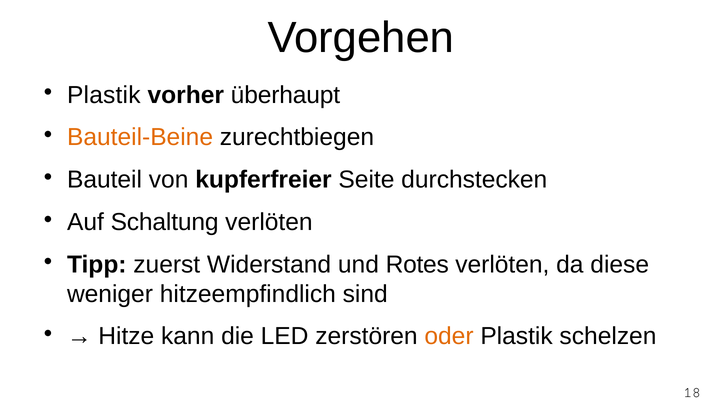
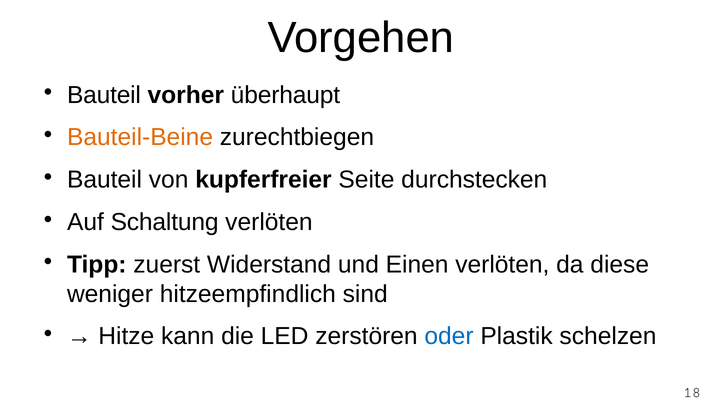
Plastik: Plastik -> Bauteil (104, 95)
Rotes: Rotes -> Einen (417, 265)
oder colour: orange -> blue (449, 336)
